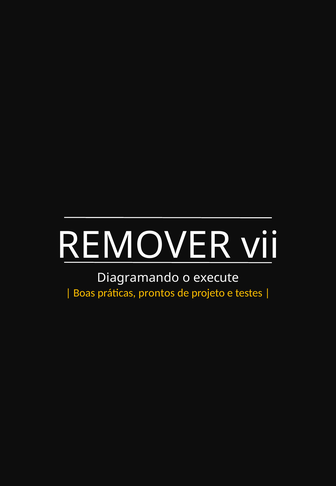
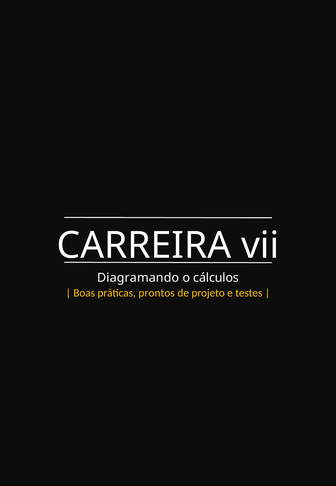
REMOVER: REMOVER -> CARREIRA (144, 245)
execute: execute -> cálculos (216, 277)
